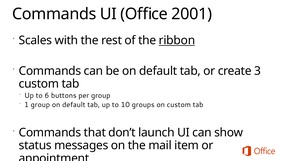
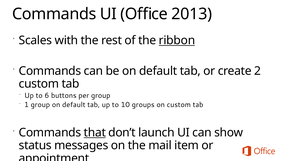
2001: 2001 -> 2013 (192, 14)
3: 3 -> 2 (258, 71)
that underline: none -> present (95, 132)
